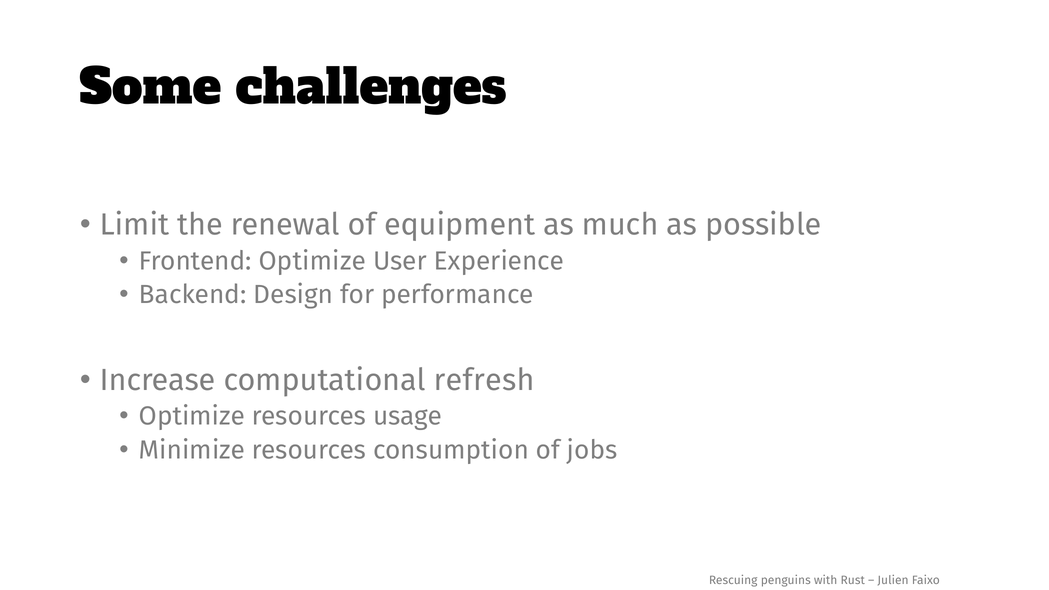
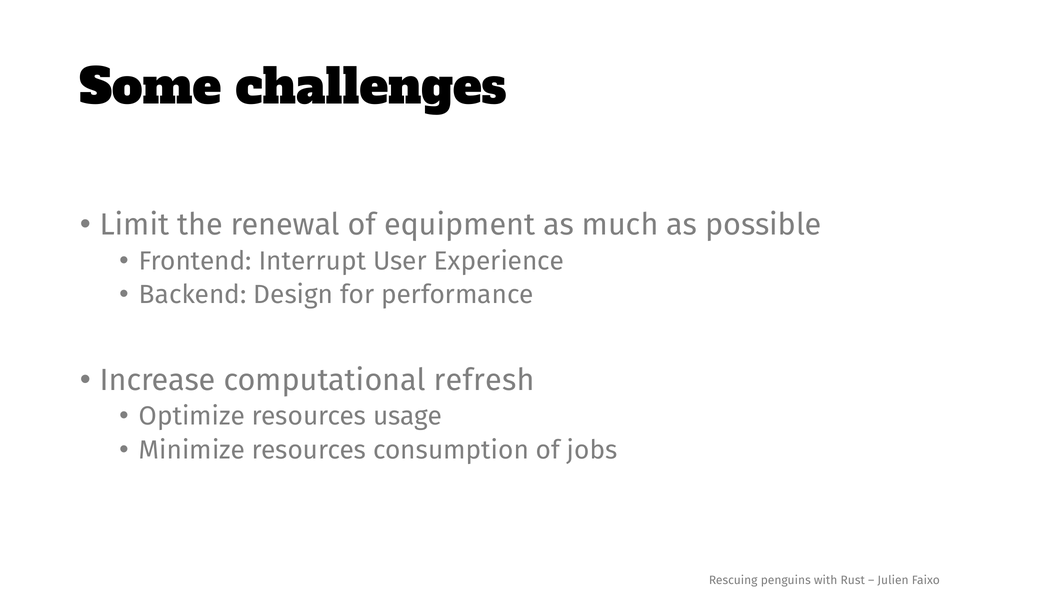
Frontend Optimize: Optimize -> Interrupt (312, 261)
